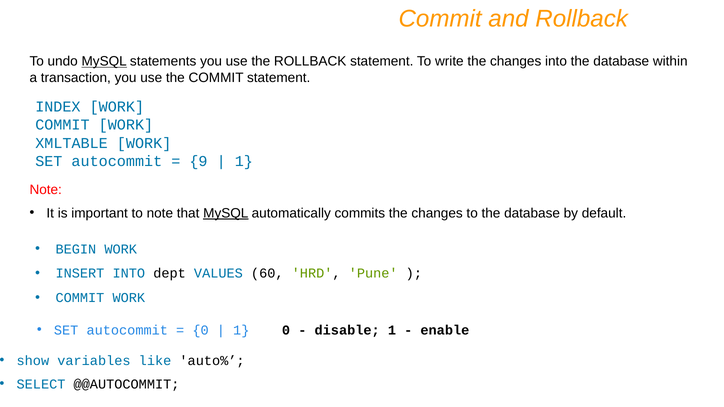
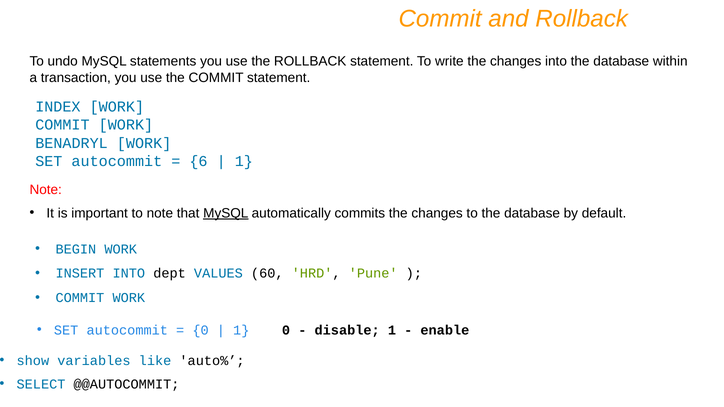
MySQL underline: present -> none (104, 62)
XMLTABLE: XMLTABLE -> BENADRYL (72, 143)
9: 9 -> 6 (198, 161)
